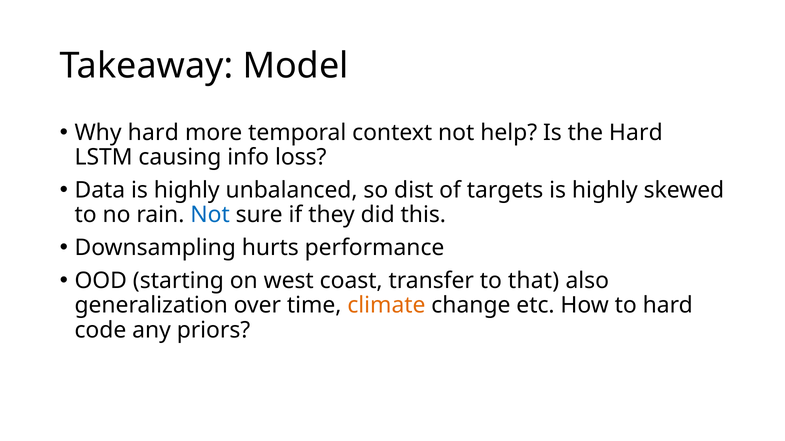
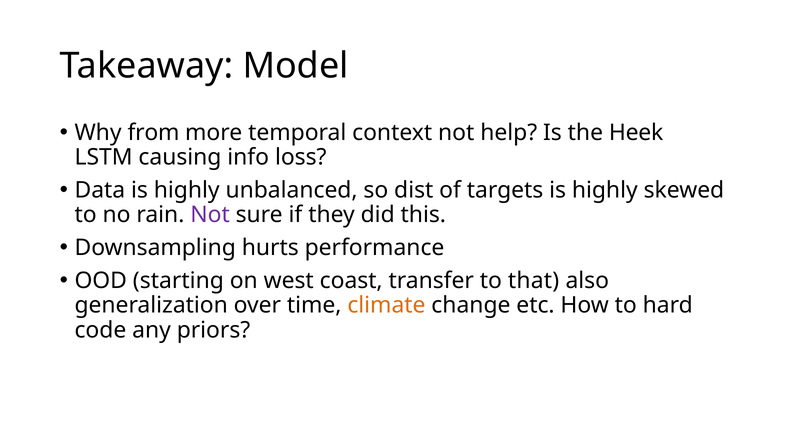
Why hard: hard -> from (153, 133)
the Hard: Hard -> Heek (636, 133)
Not colour: blue -> purple (210, 215)
